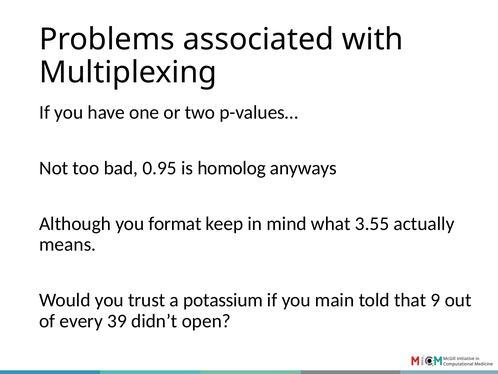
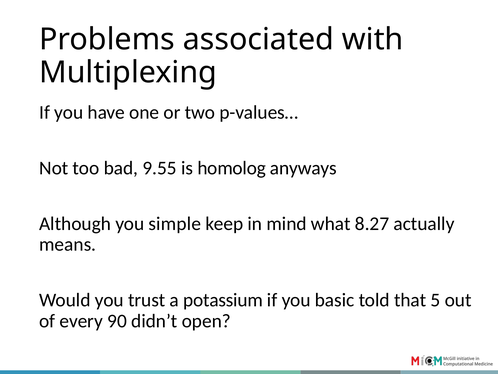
0.95: 0.95 -> 9.55 (160, 168)
format: format -> simple (175, 223)
3.55: 3.55 -> 8.27 (372, 223)
main: main -> basic (335, 300)
9: 9 -> 5 (435, 300)
39: 39 -> 90 (117, 321)
